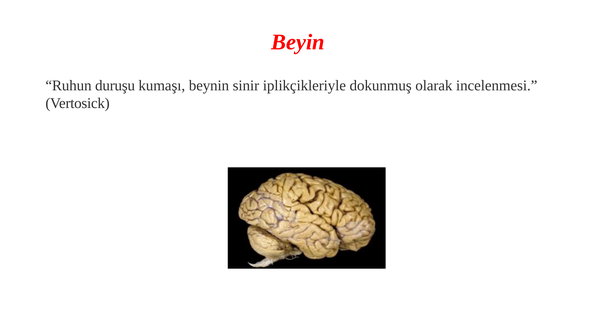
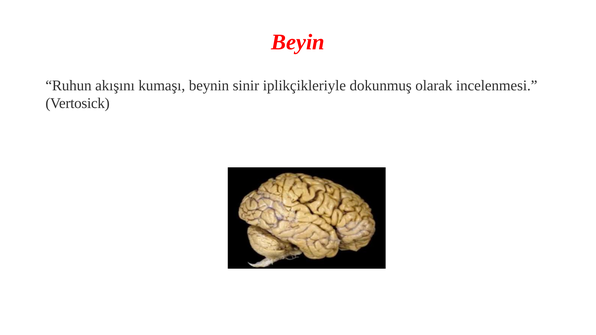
duruşu: duruşu -> akışını (115, 86)
